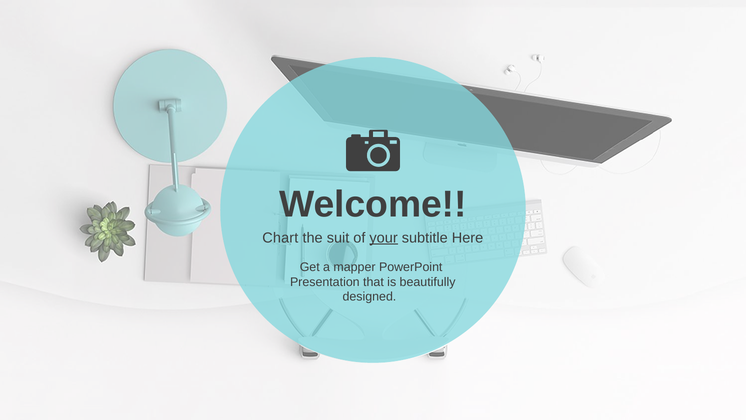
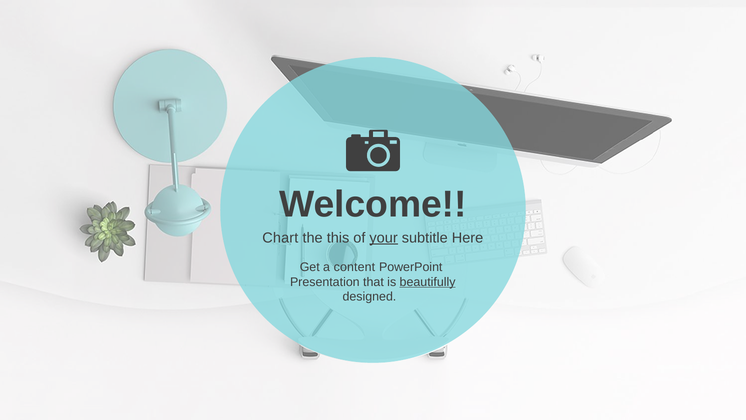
suit: suit -> this (338, 238)
mapper: mapper -> content (354, 267)
beautifully underline: none -> present (428, 282)
